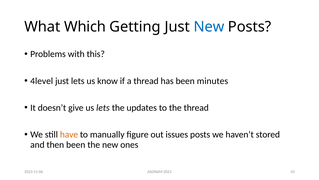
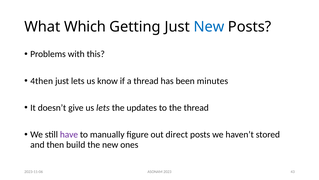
4level: 4level -> 4then (42, 81)
have colour: orange -> purple (69, 134)
issues: issues -> direct (177, 134)
then been: been -> build (76, 144)
